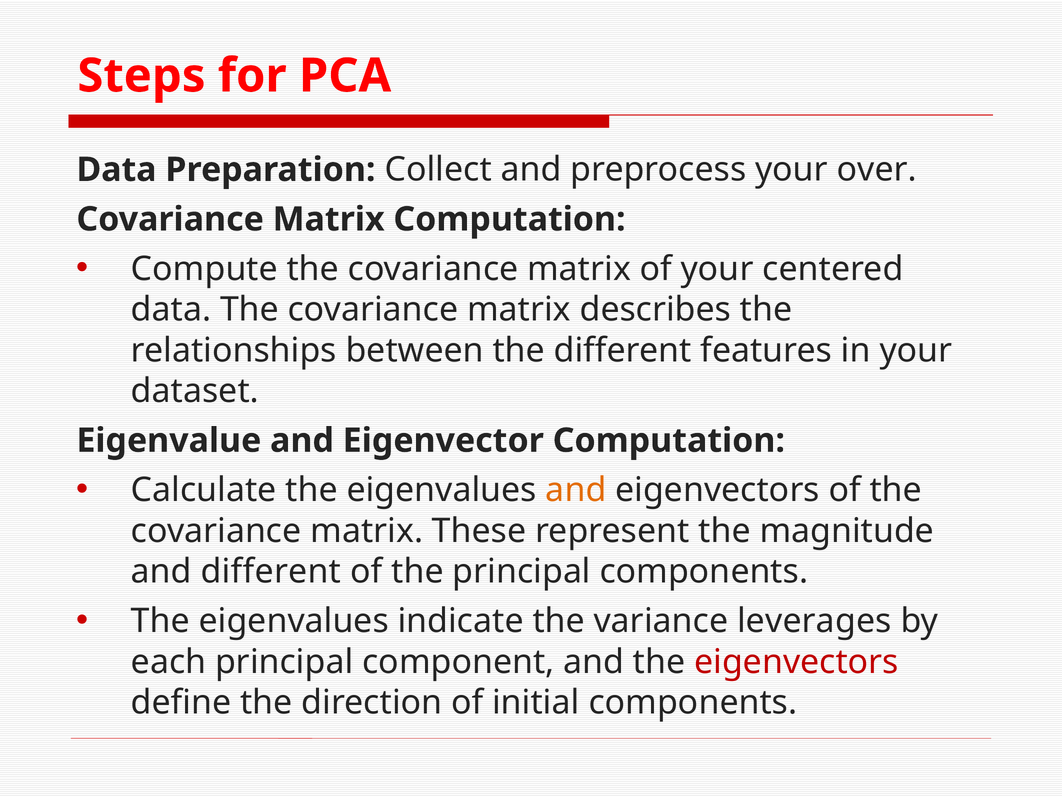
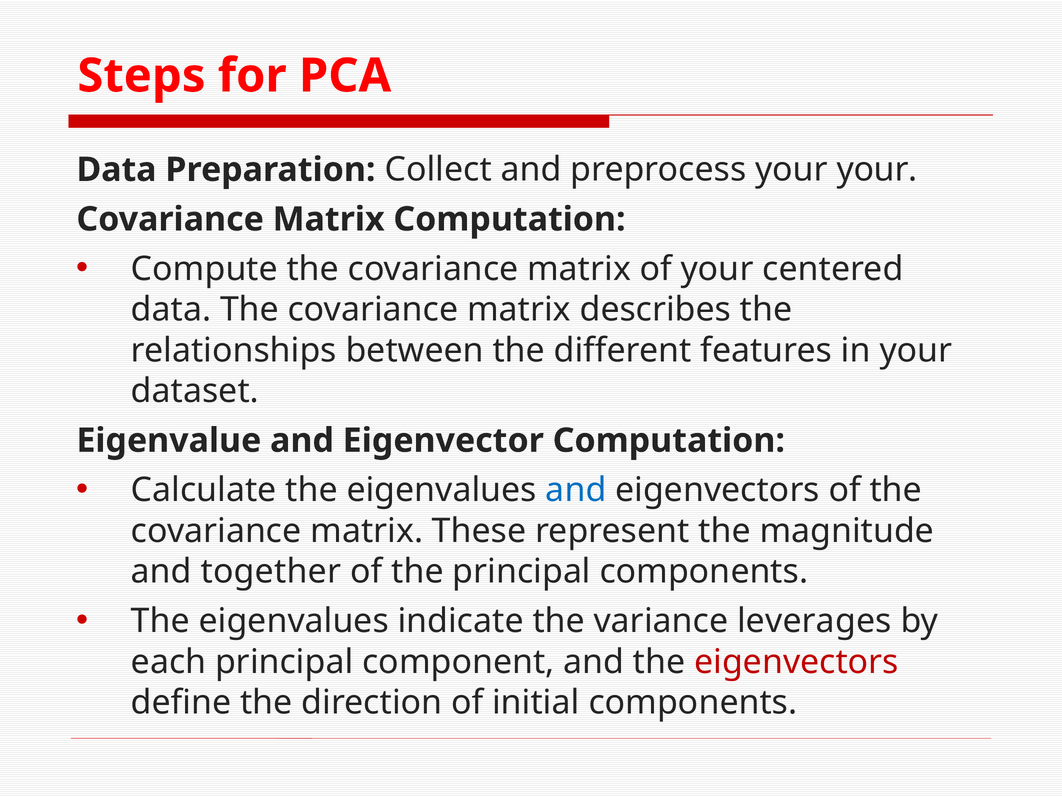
your over: over -> your (877, 170)
and colour: orange -> blue (576, 490)
and different: different -> together (271, 571)
